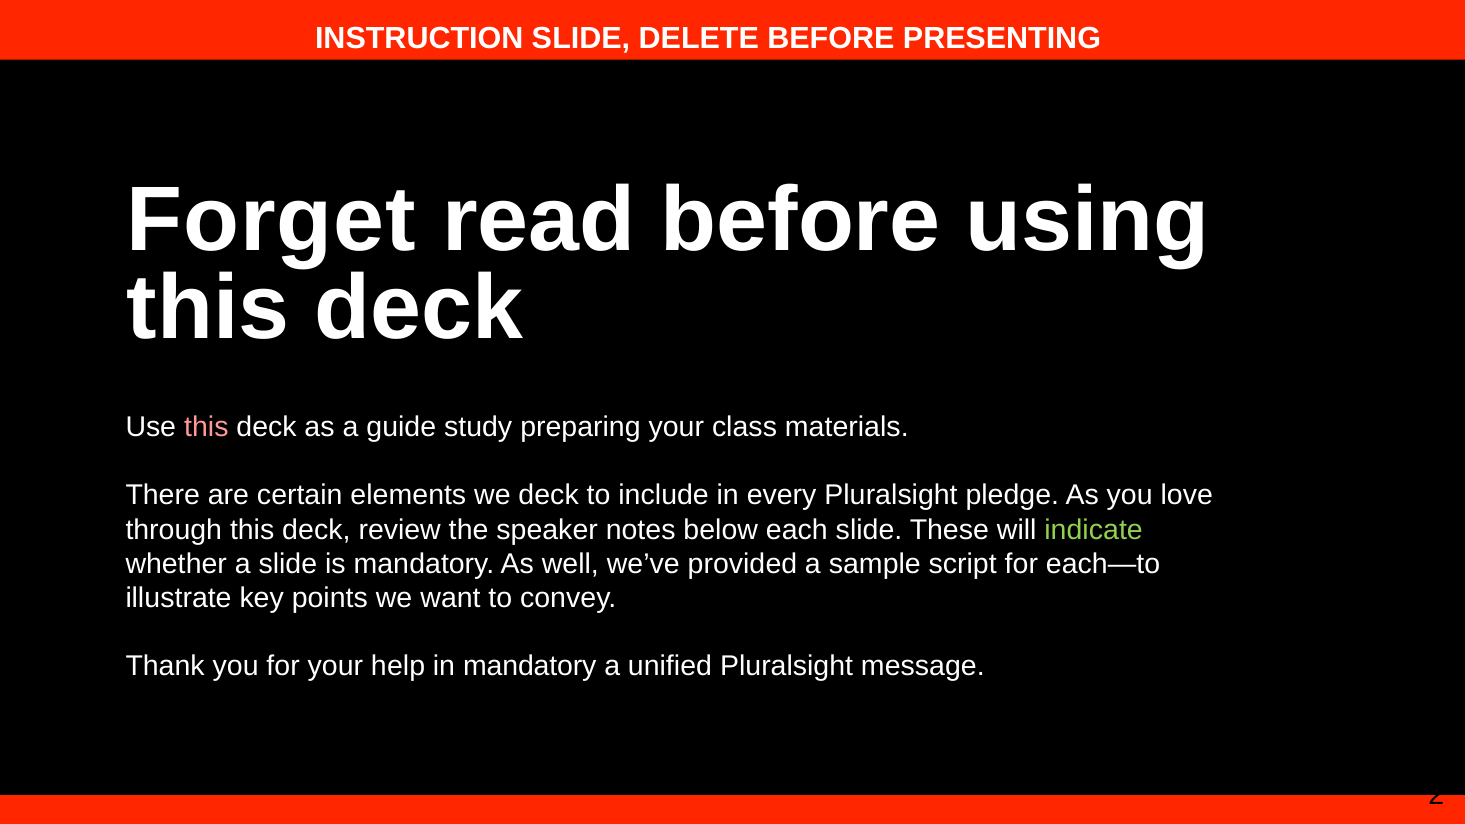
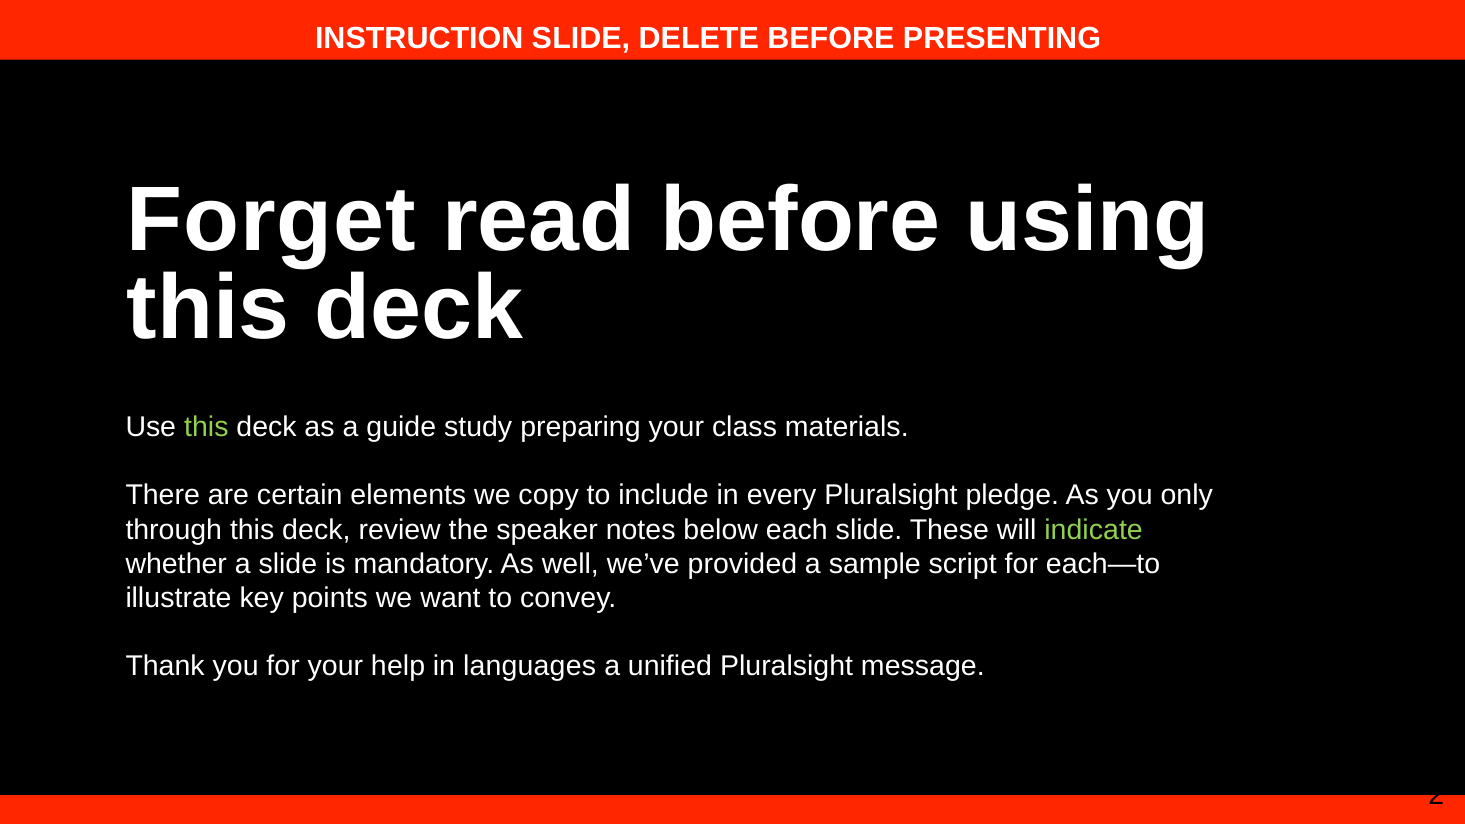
this colour: pink -> light green (206, 427)
we deck: deck -> copy (549, 496)
love: love -> only (1187, 496)
in mandatory: mandatory -> languages (530, 667)
